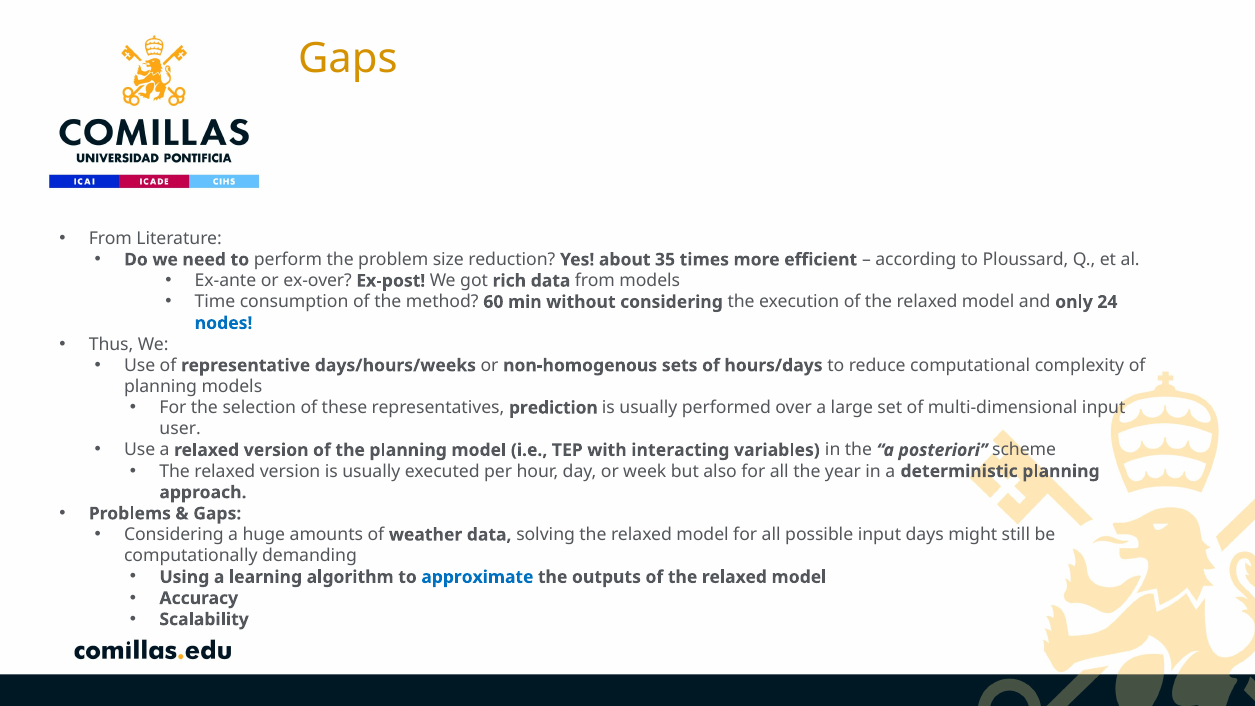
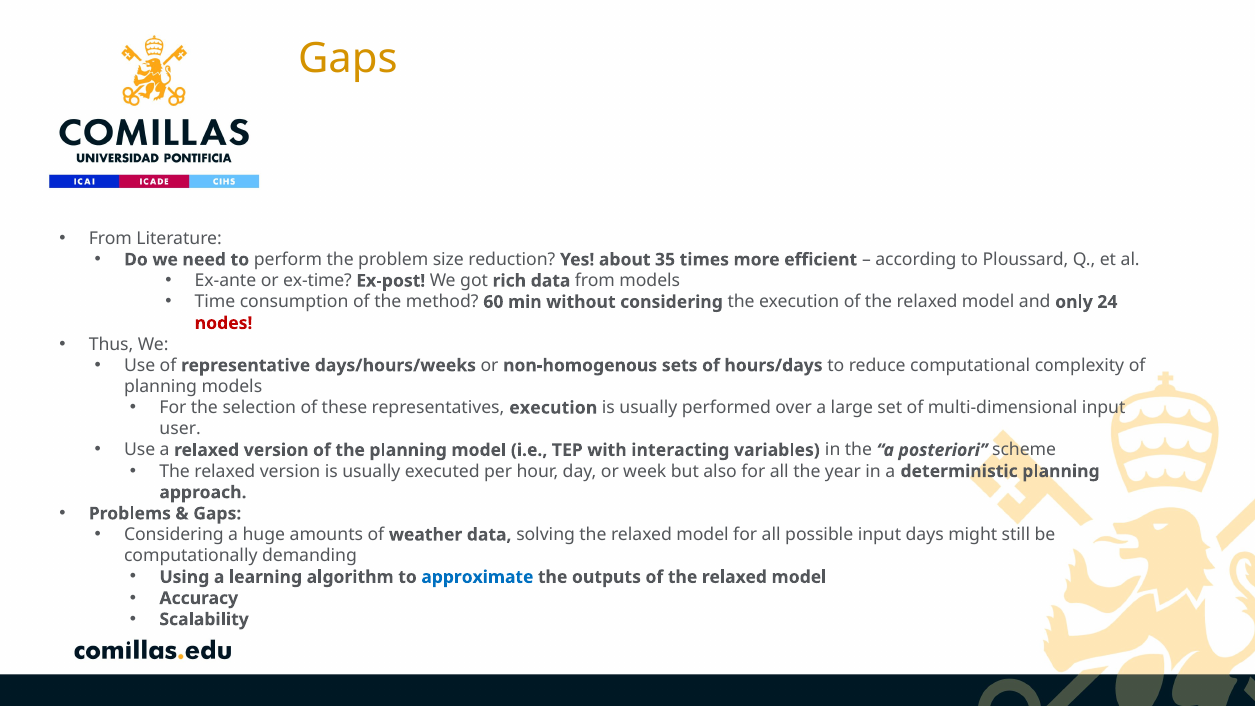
ex-over: ex-over -> ex-time (318, 281)
nodes colour: blue -> red (224, 323)
representatives prediction: prediction -> execution (553, 408)
